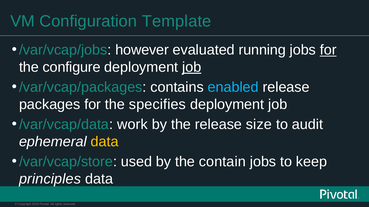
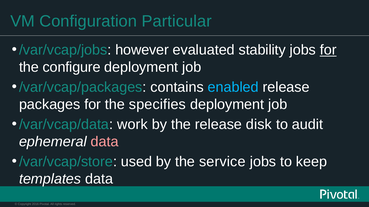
Template: Template -> Particular (177, 21)
running: running -> stability (262, 50)
job underline: present -> none (192, 67)
size: size -> disk (259, 125)
data colour: yellow -> pink (105, 142)
contain: contain -> service (222, 162)
principles: principles -> templates (50, 179)
